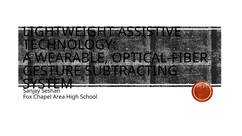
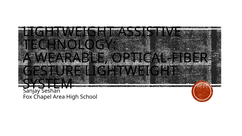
GESTURE SUBTRACTING: SUBTRACTING -> LIGHTWEIGHT (131, 71)
